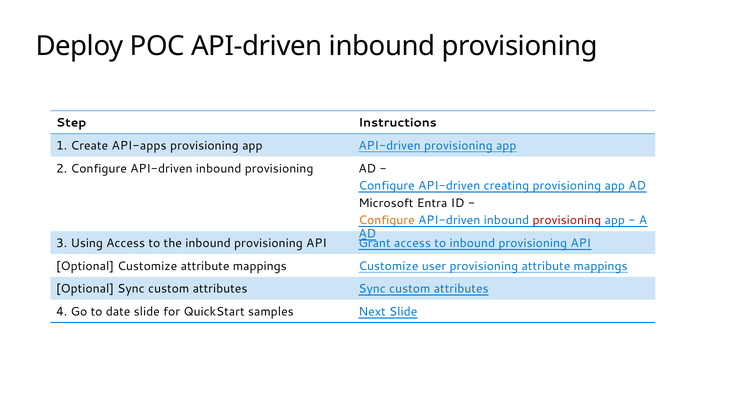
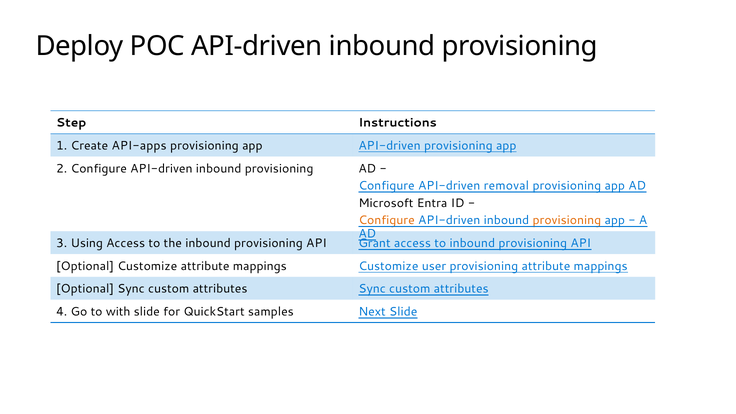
creating: creating -> removal (506, 186)
provisioning colour: red -> orange (567, 220)
date: date -> with (118, 312)
